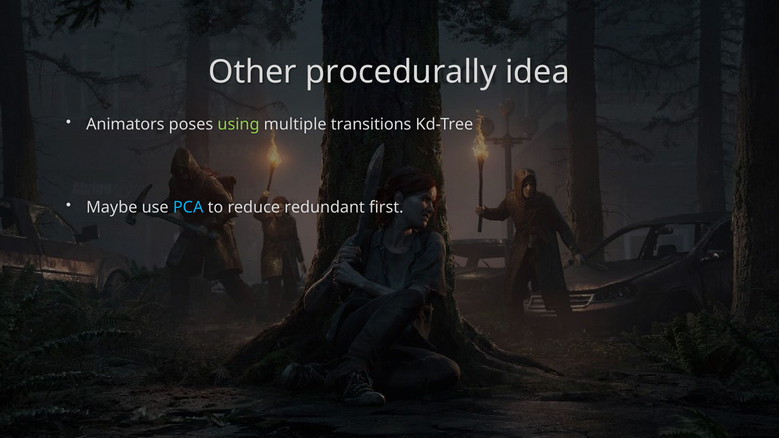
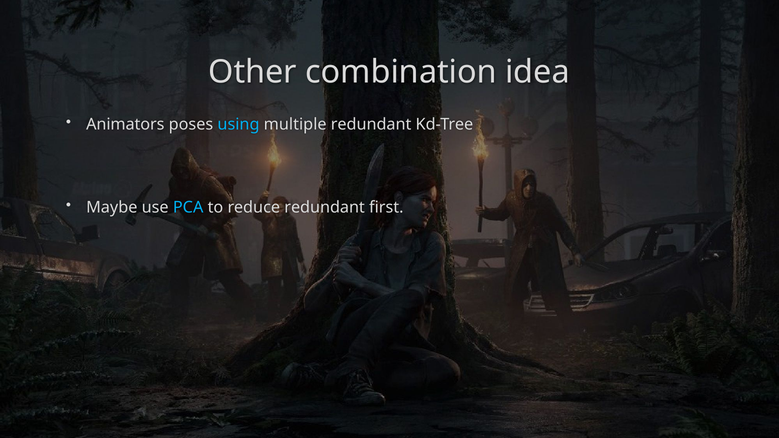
procedurally: procedurally -> combination (401, 72)
using colour: light green -> light blue (238, 124)
multiple transitions: transitions -> redundant (371, 124)
